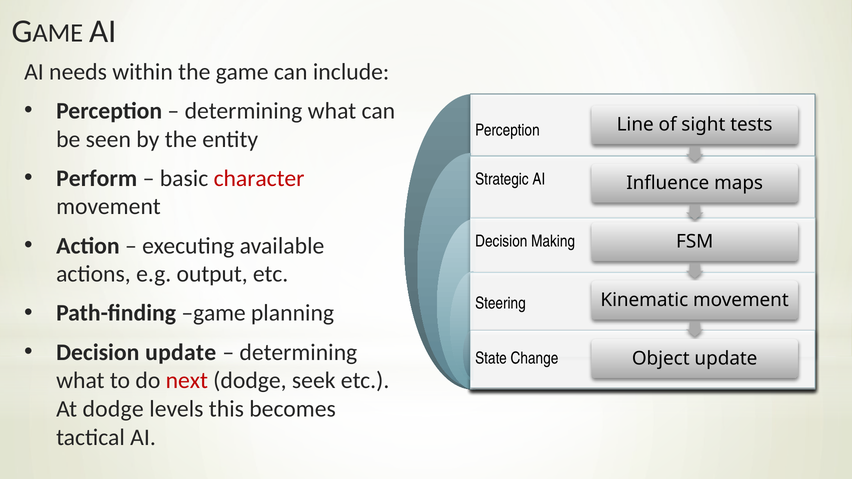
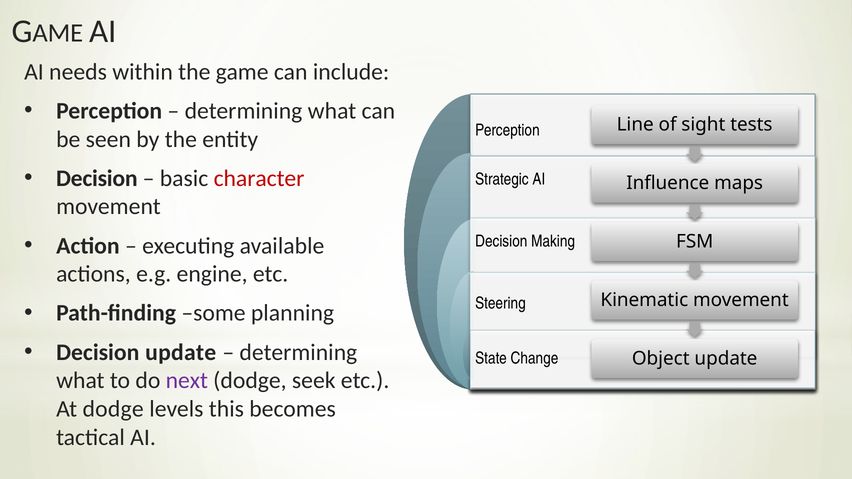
Perform: Perform -> Decision (97, 178)
output: output -> engine (212, 274)
Path-finding game: game -> some (213, 313)
next colour: red -> purple (187, 381)
